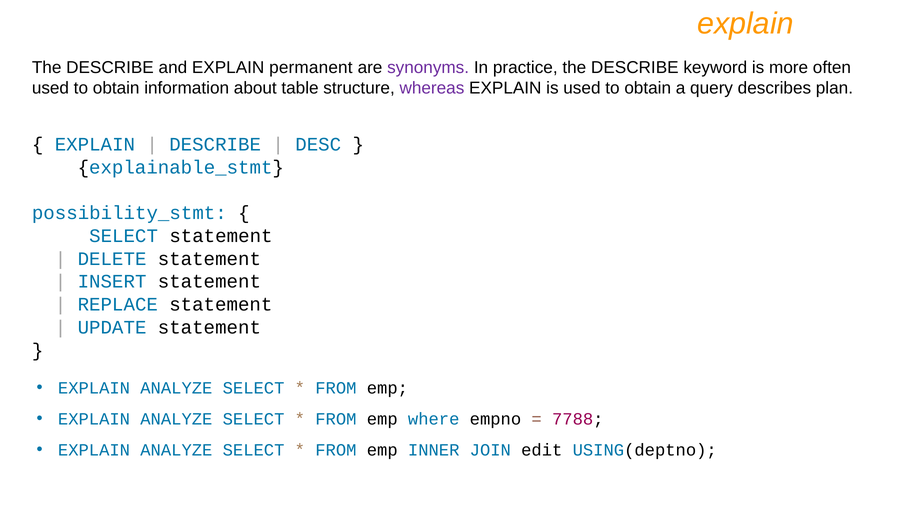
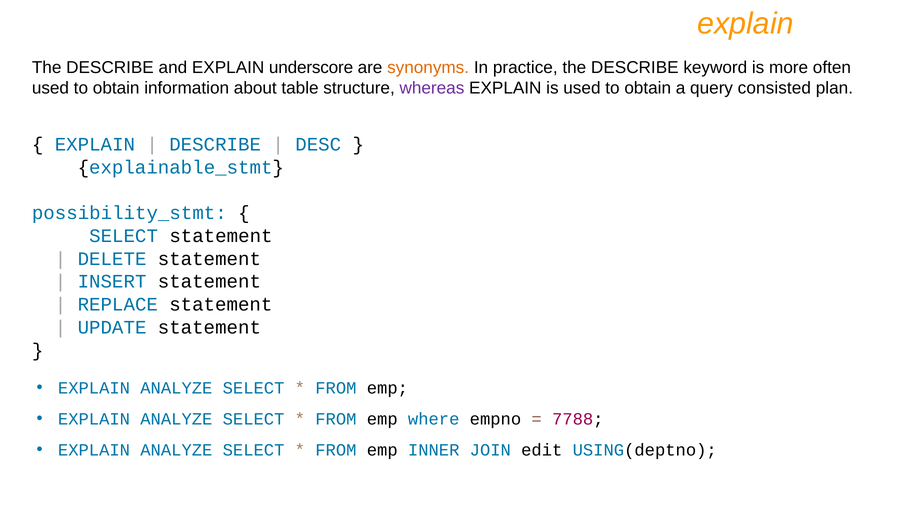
permanent: permanent -> underscore (311, 68)
synonyms colour: purple -> orange (428, 68)
describes: describes -> consisted (774, 88)
